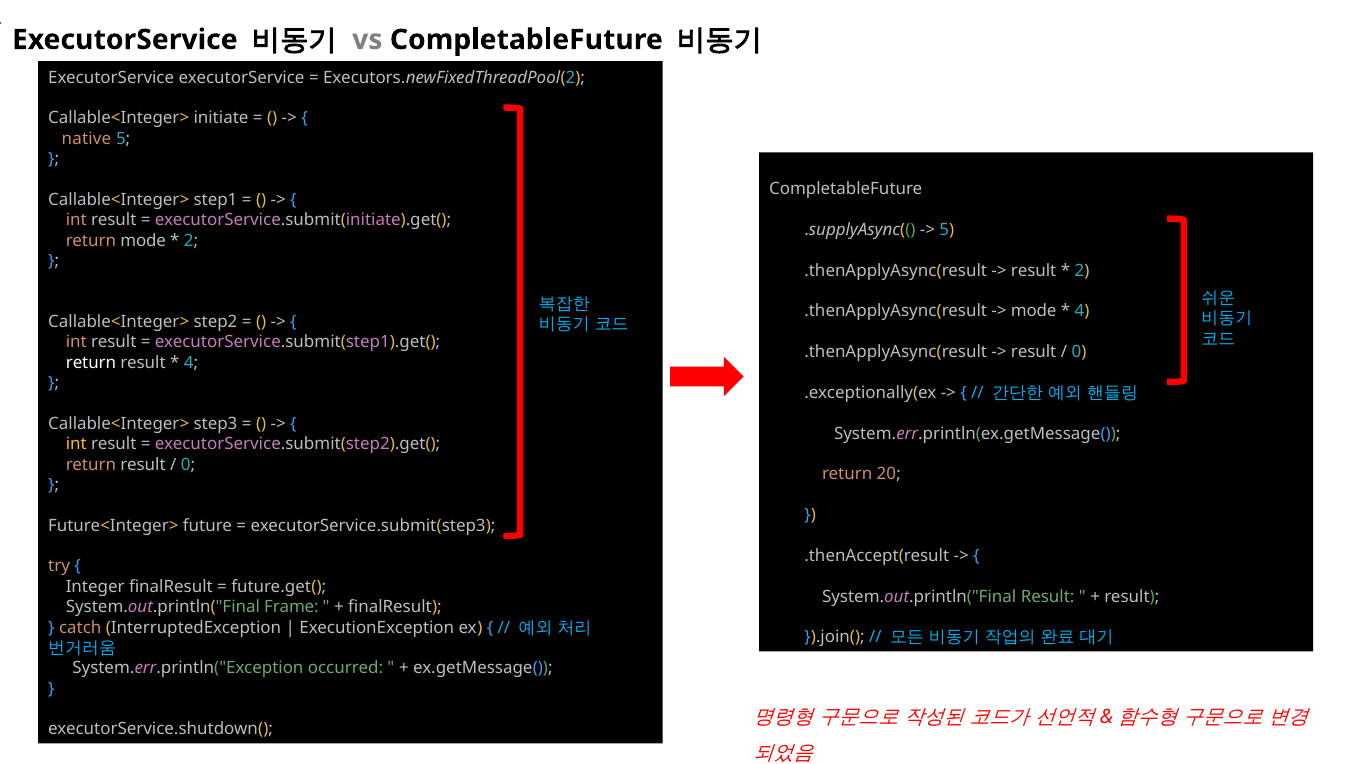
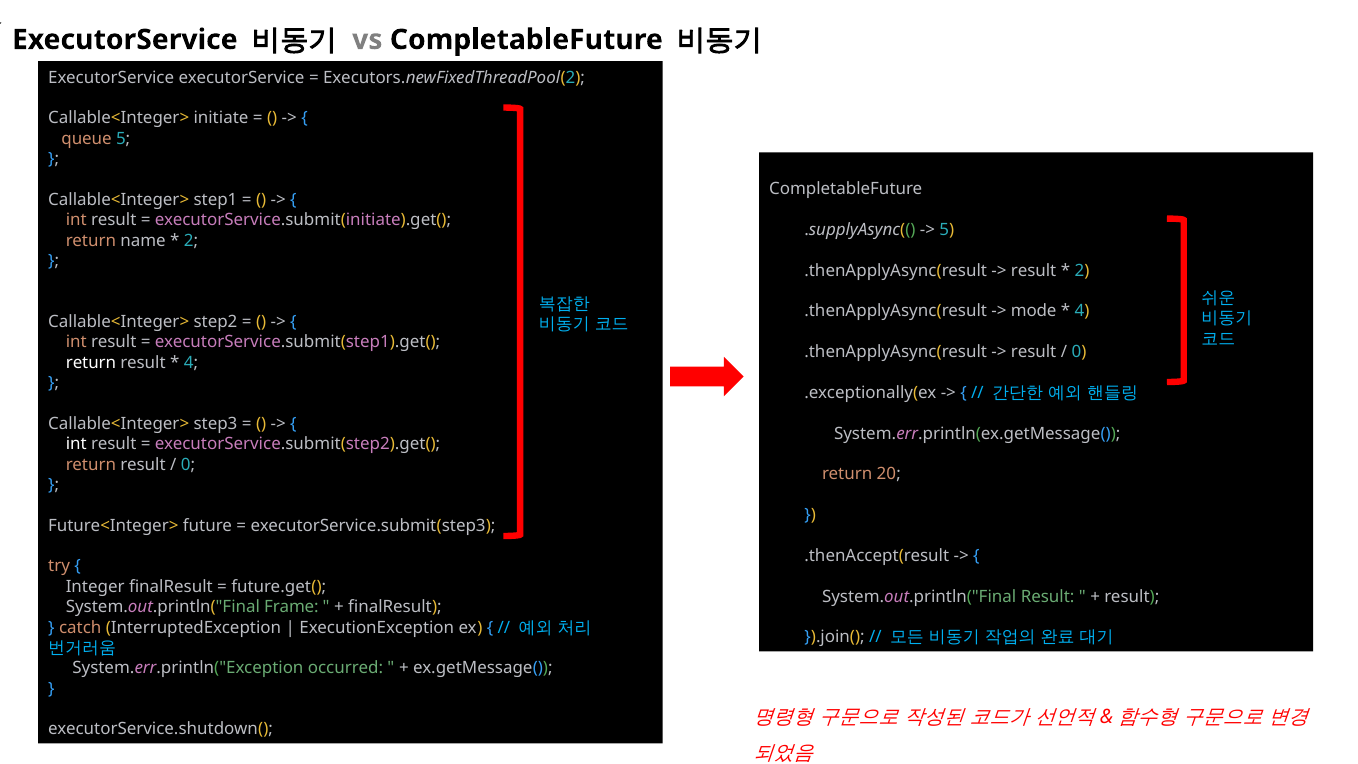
native: native -> queue (87, 139)
return mode: mode -> name (143, 240)
int colour: yellow -> white (76, 444)
